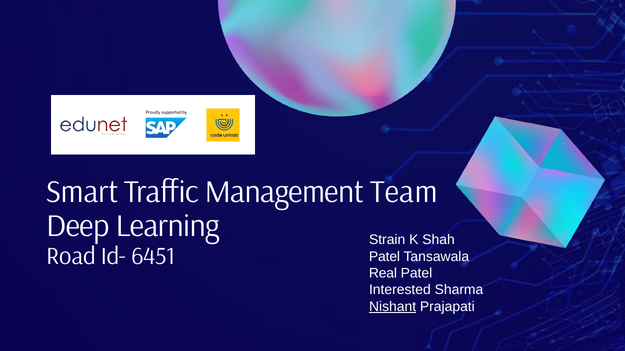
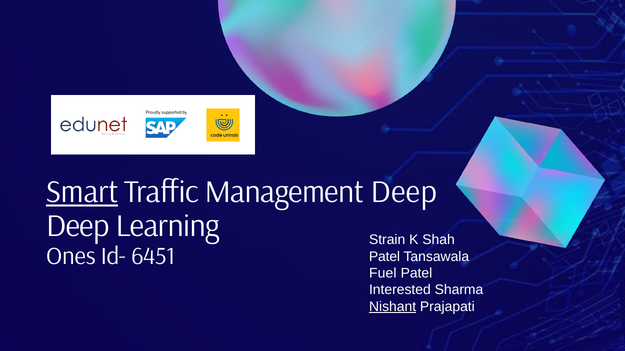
Smart underline: none -> present (82, 192)
Management Team: Team -> Deep (404, 192)
Road: Road -> Ones (71, 257)
Real: Real -> Fuel (383, 274)
